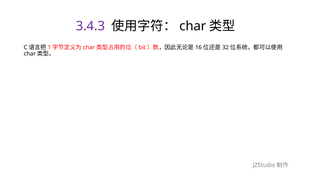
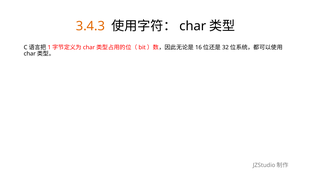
3.4.3 colour: purple -> orange (90, 26)
